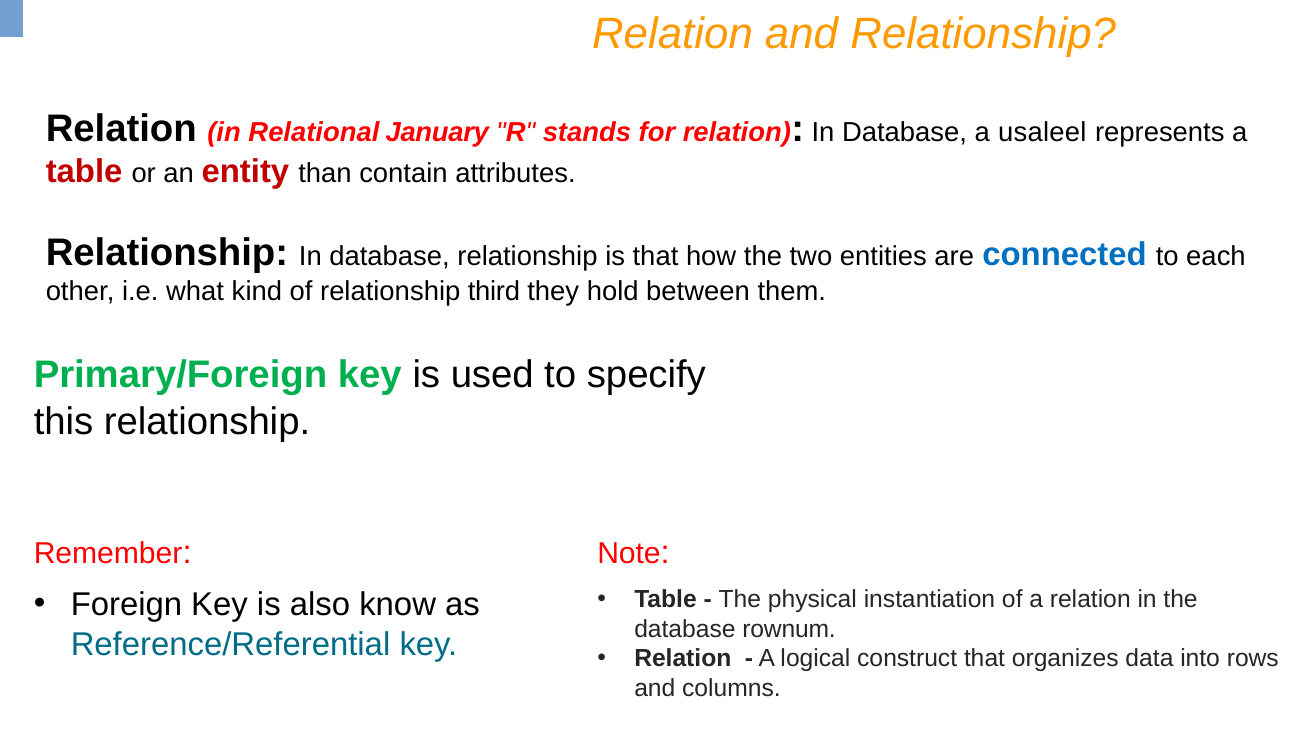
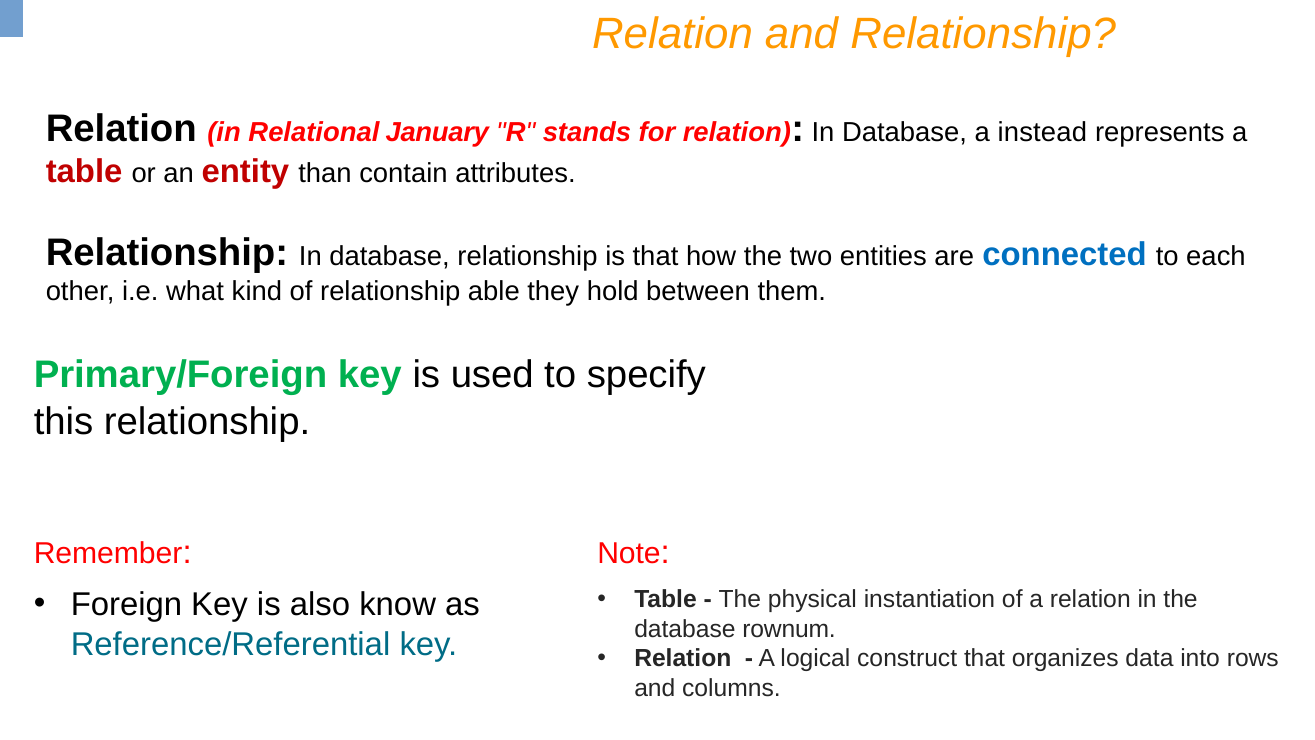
usaleel: usaleel -> instead (1042, 133)
third: third -> able (494, 292)
